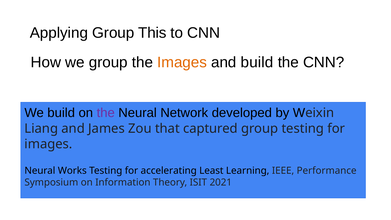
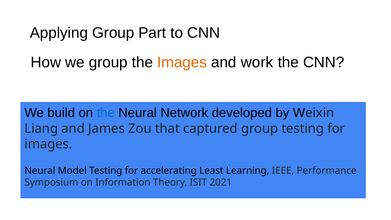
This: This -> Part (152, 33)
and build: build -> work (257, 62)
the colour: purple -> blue (106, 113)
Works: Works -> Model (72, 171)
